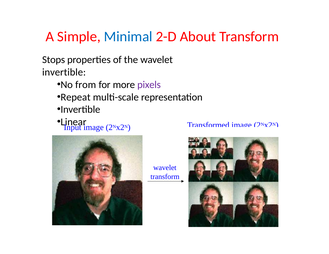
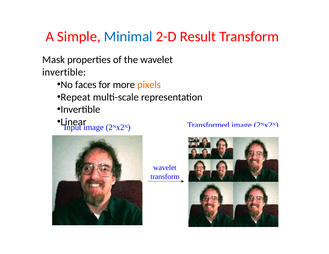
About: About -> Result (198, 37)
Stops: Stops -> Mask (54, 60)
from: from -> faces (86, 85)
pixels colour: purple -> orange (149, 85)
